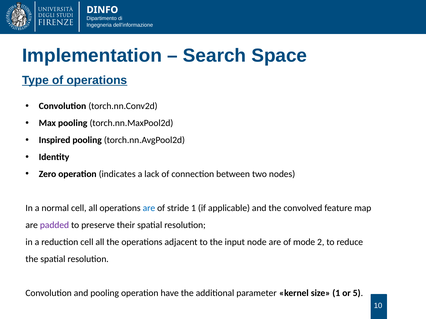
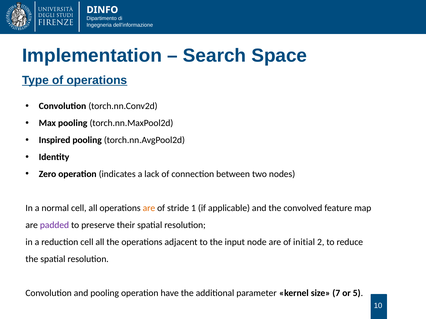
are colour: blue -> orange (149, 208)
mode: mode -> initial (304, 242)
size 1: 1 -> 7 (336, 294)
